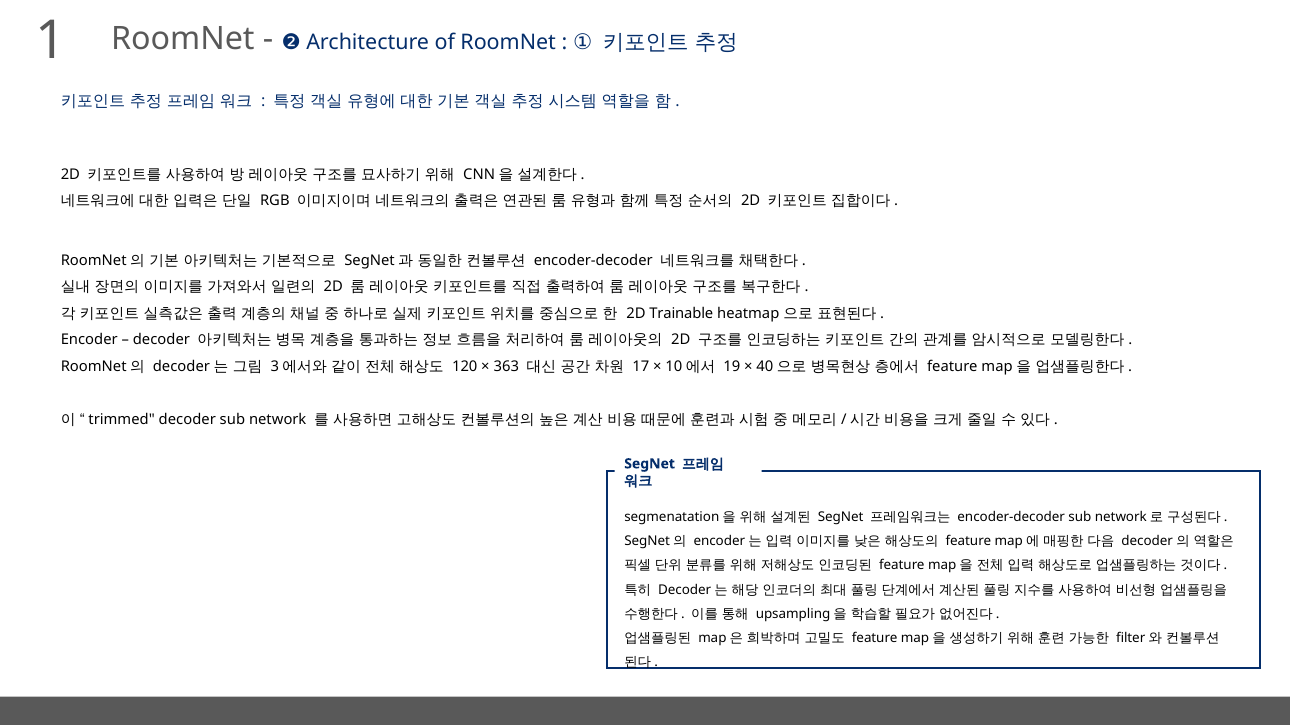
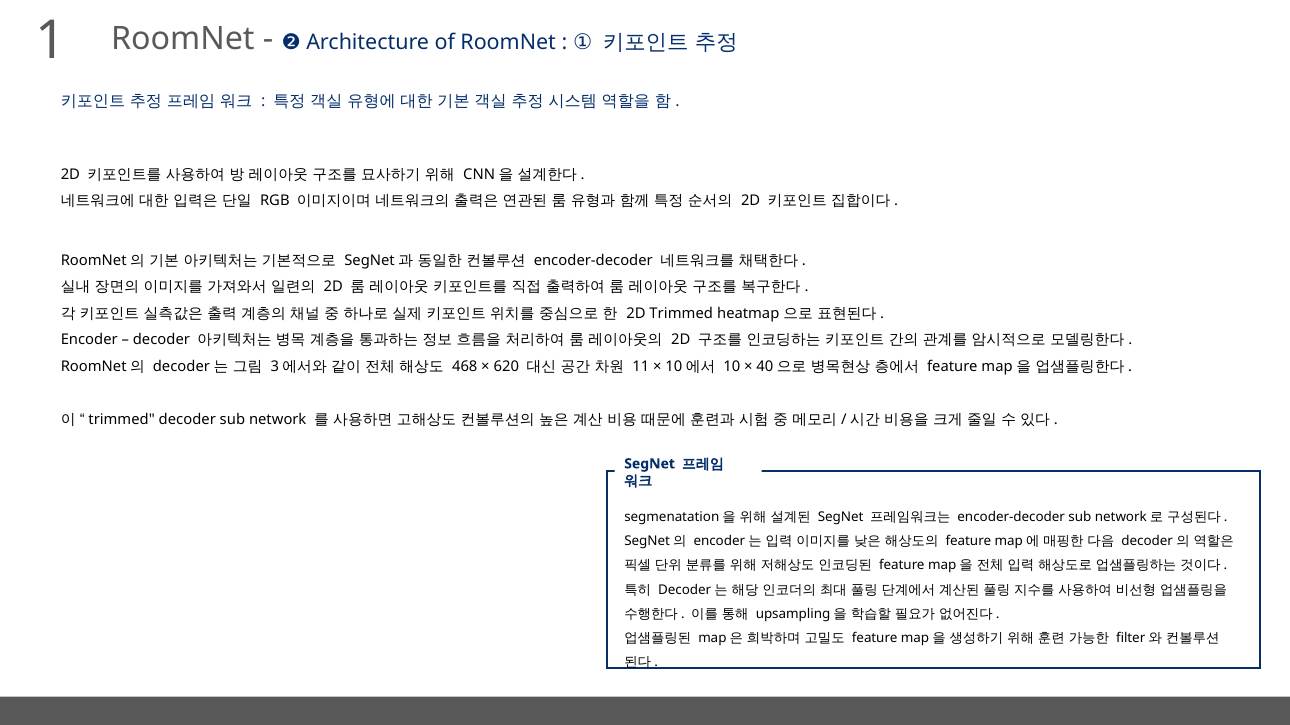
2D Trainable: Trainable -> Trimmed (681, 314)
120: 120 -> 468 (465, 367)
363: 363 -> 620 (506, 367)
17: 17 -> 11 (641, 367)
19: 19 -> 10 (732, 367)
